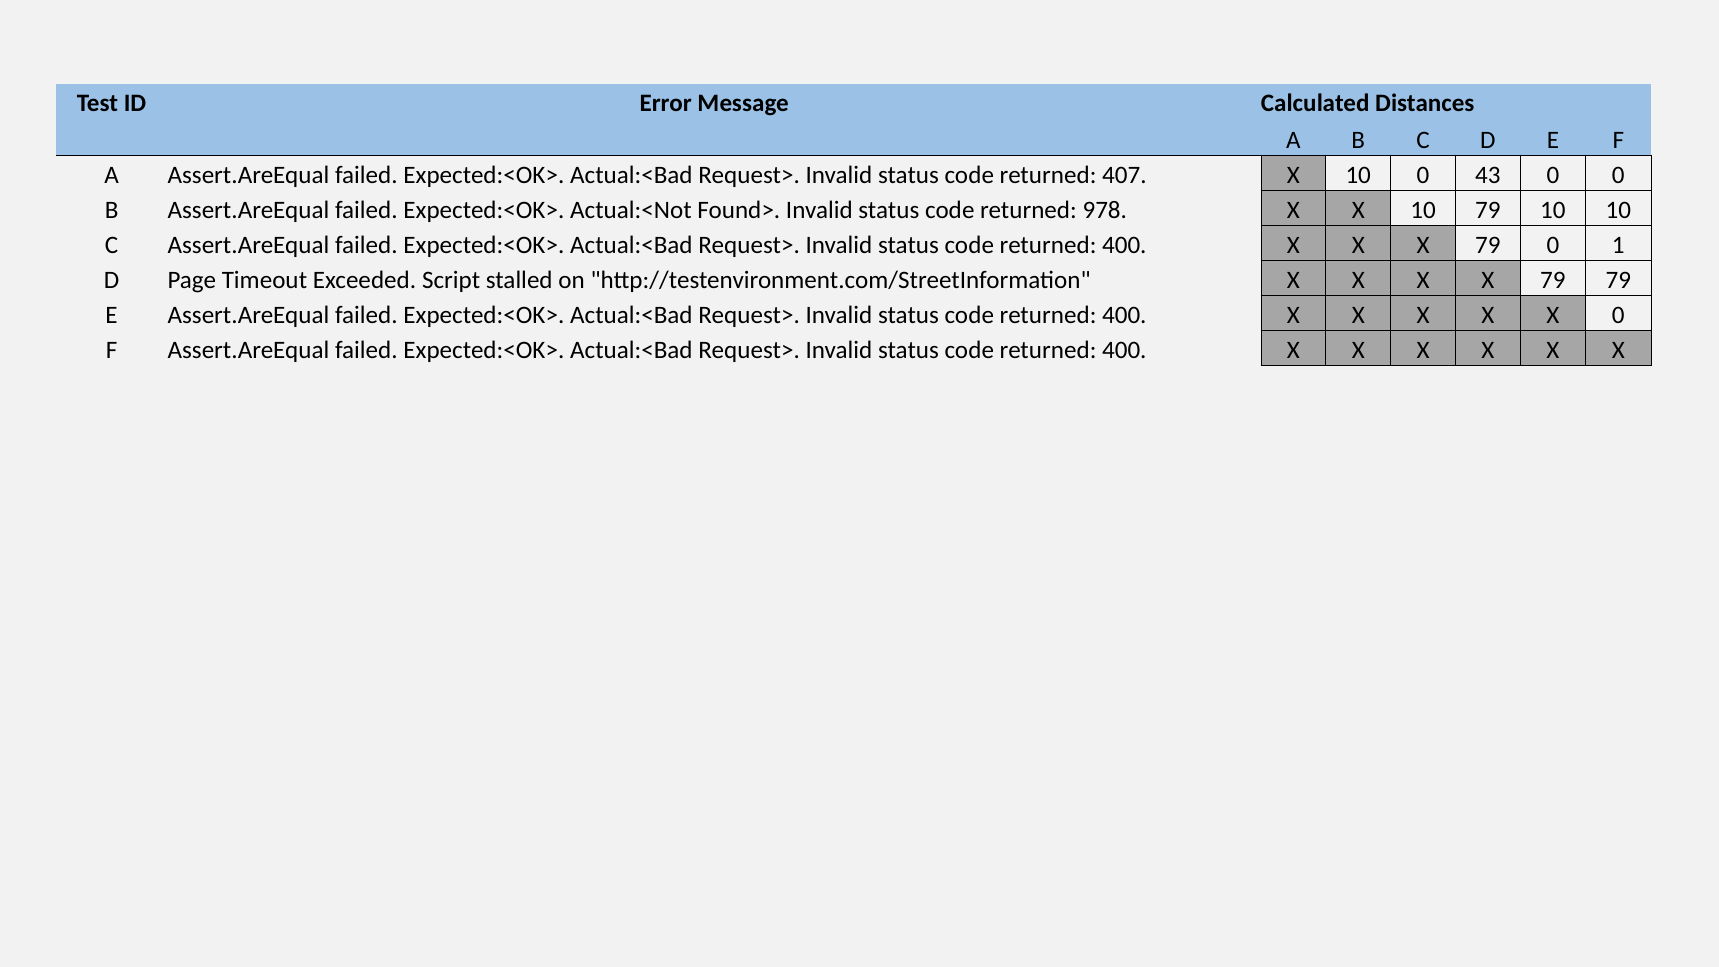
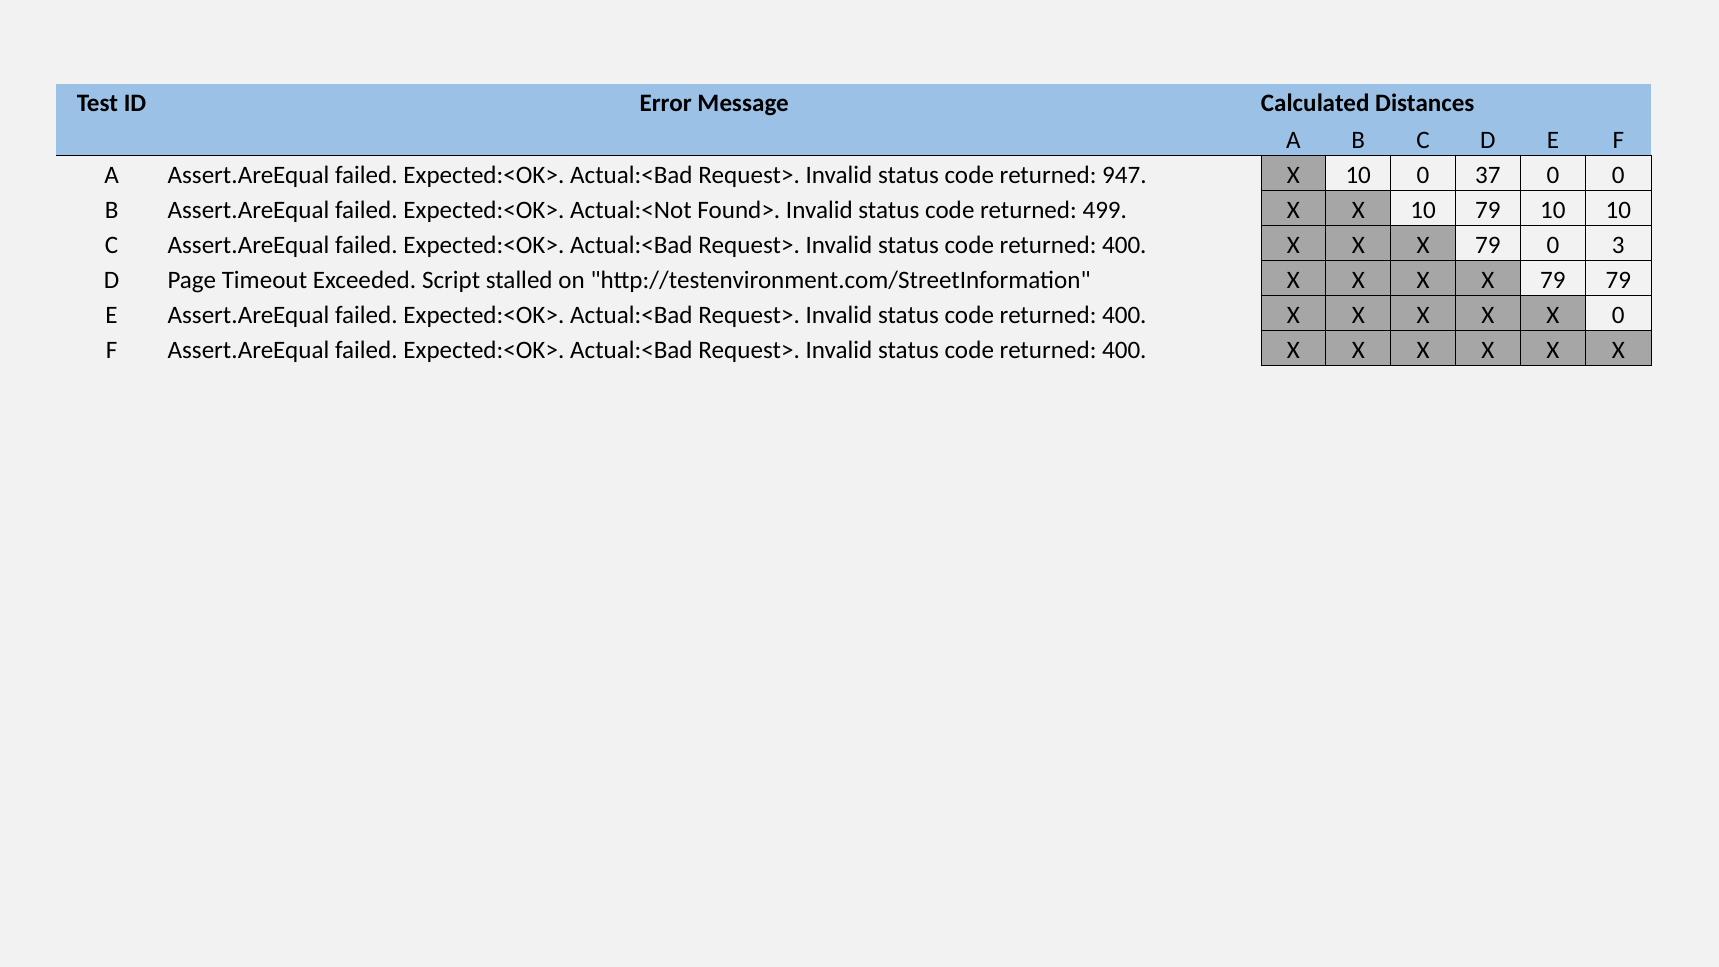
407: 407 -> 947 (1124, 175)
43: 43 -> 37 (1488, 175)
978: 978 -> 499 (1105, 210)
1: 1 -> 3 (1618, 245)
